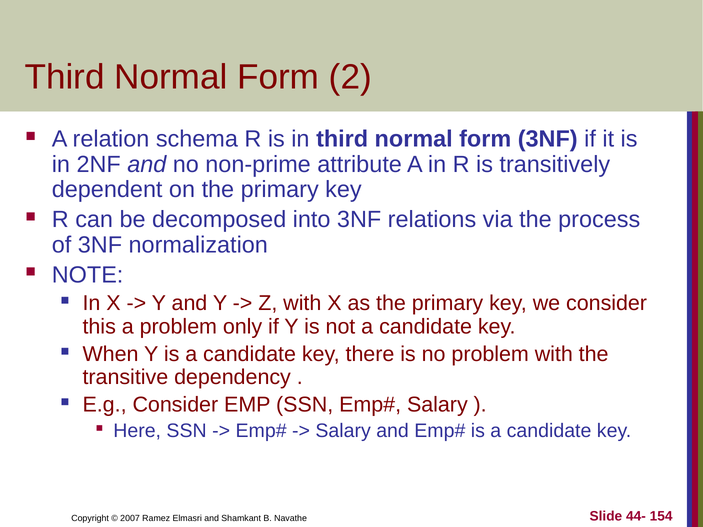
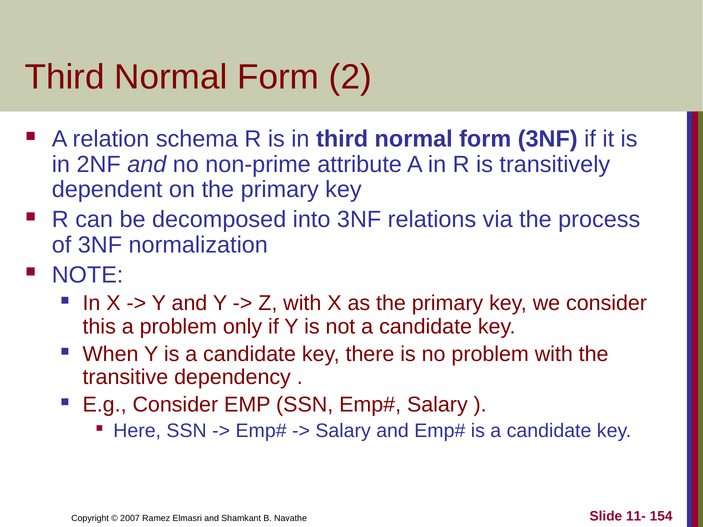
44-: 44- -> 11- (636, 516)
